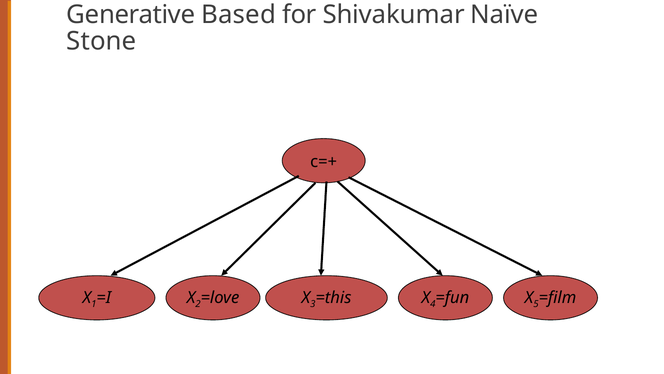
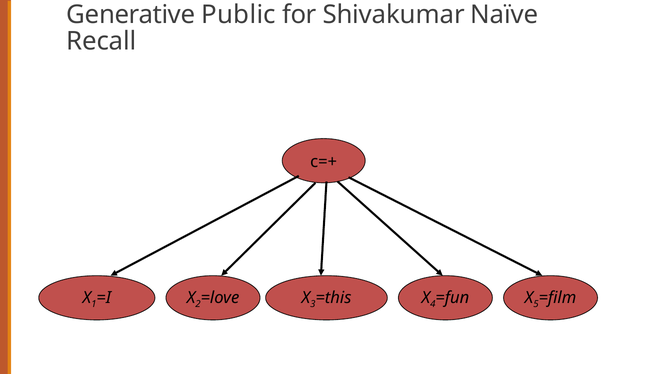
Based: Based -> Public (239, 15)
Stone: Stone -> Recall (101, 41)
